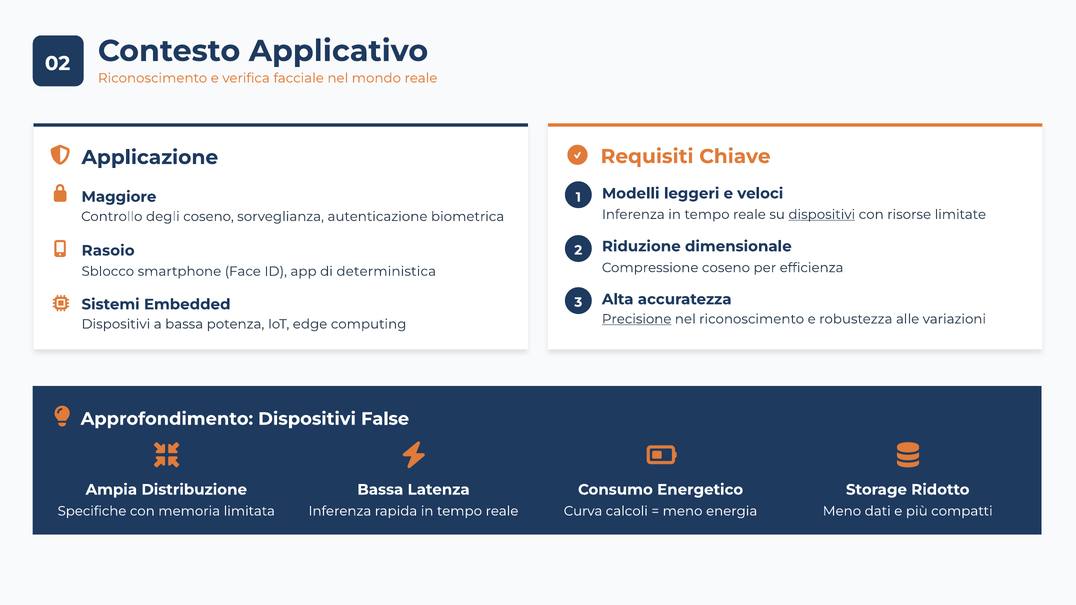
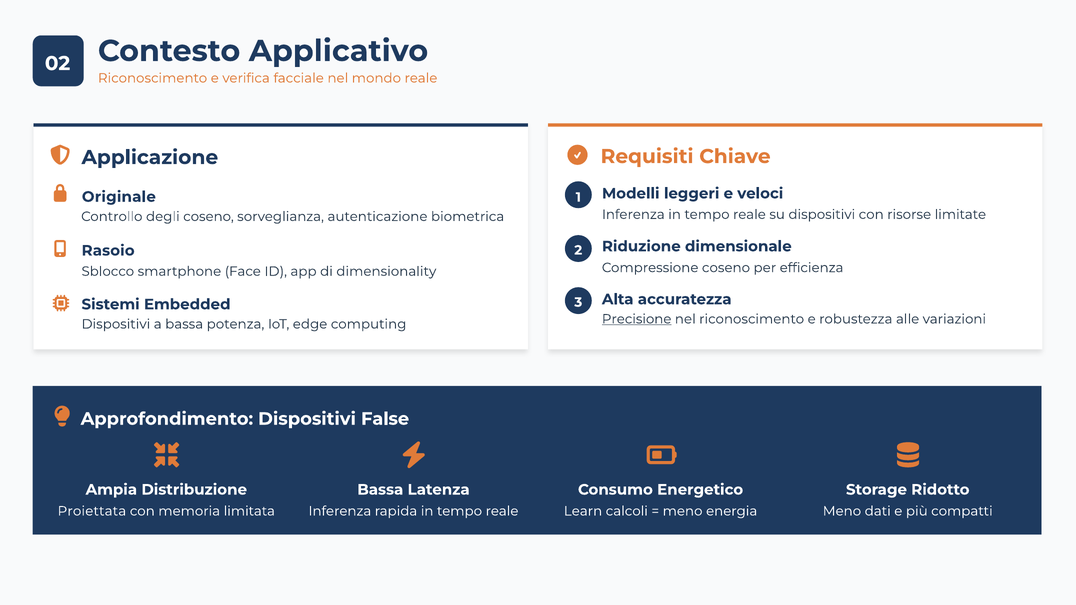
Maggiore: Maggiore -> Originale (119, 197)
dispositivi underline: present -> none (822, 215)
deterministica: deterministica -> dimensionality (386, 271)
Specifiche: Specifiche -> Proiettata (92, 511)
Curva: Curva -> Learn (583, 511)
